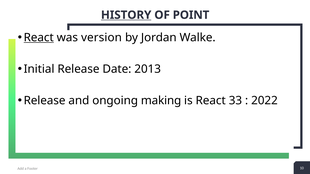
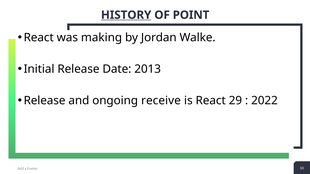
React underline: present -> none (39, 38)
version: version -> making (102, 38)
making: making -> receive (161, 101)
33: 33 -> 29 (235, 101)
